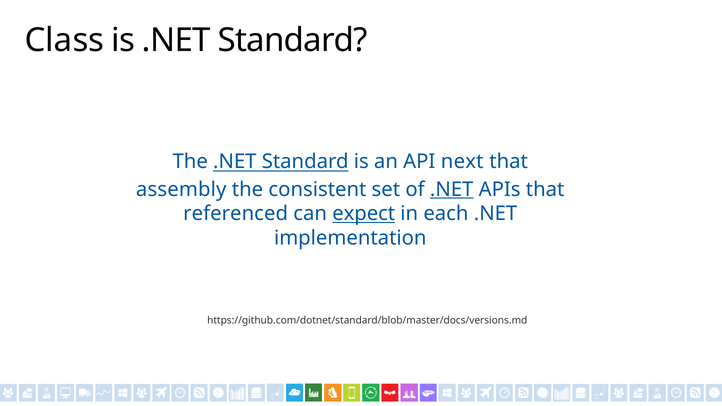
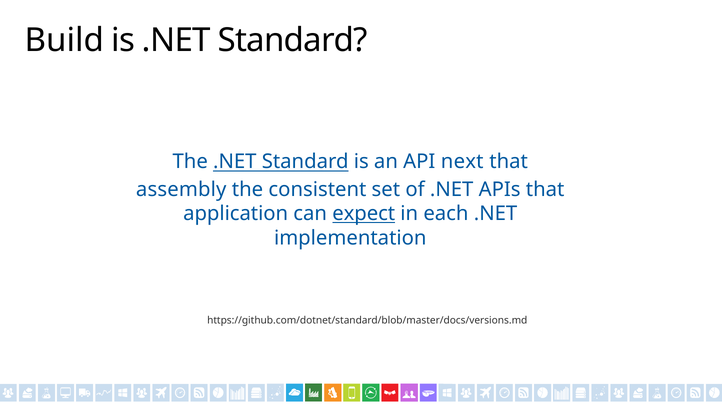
Class: Class -> Build (64, 40)
.NET underline: present -> none (452, 189)
referenced: referenced -> application (236, 214)
